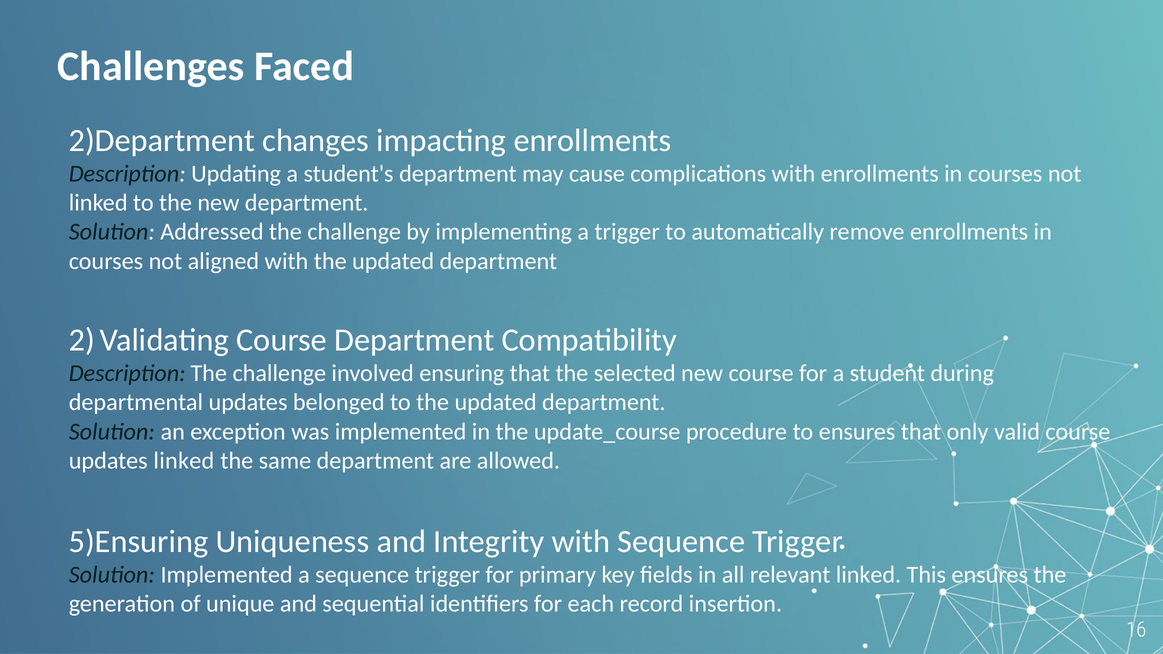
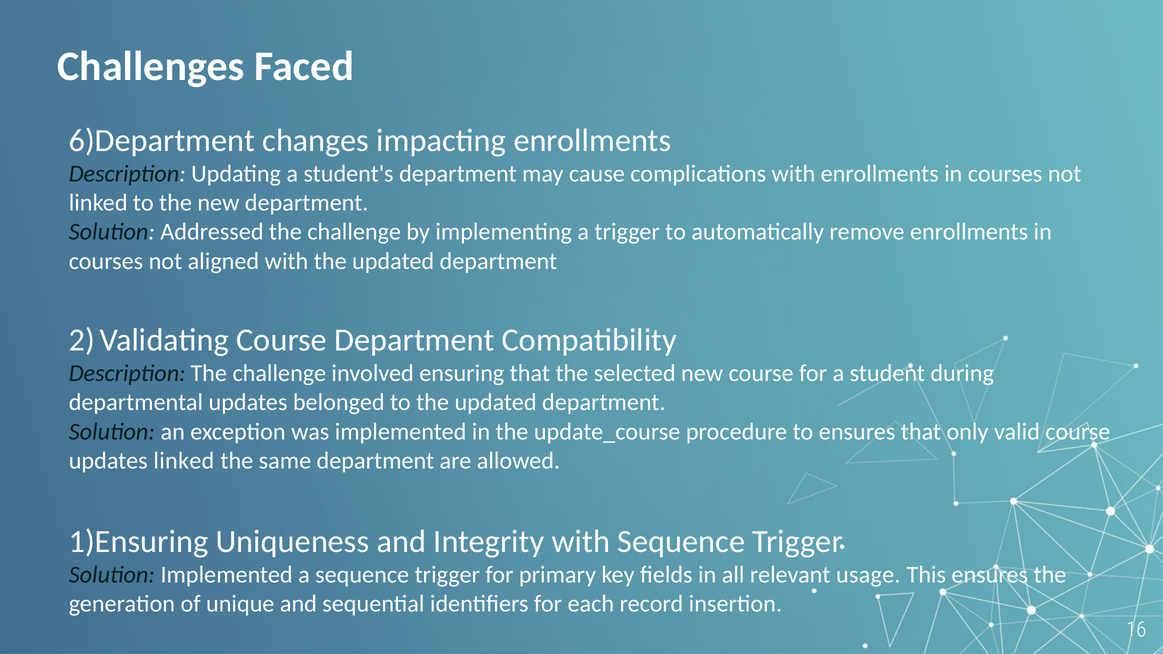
2)Department: 2)Department -> 6)Department (162, 141)
5)Ensuring: 5)Ensuring -> 1)Ensuring (139, 542)
relevant linked: linked -> usage (868, 575)
